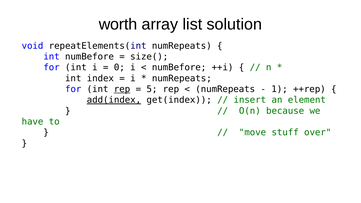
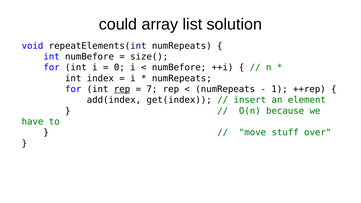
worth: worth -> could (118, 24)
5: 5 -> 7 (152, 89)
add(index underline: present -> none (114, 100)
